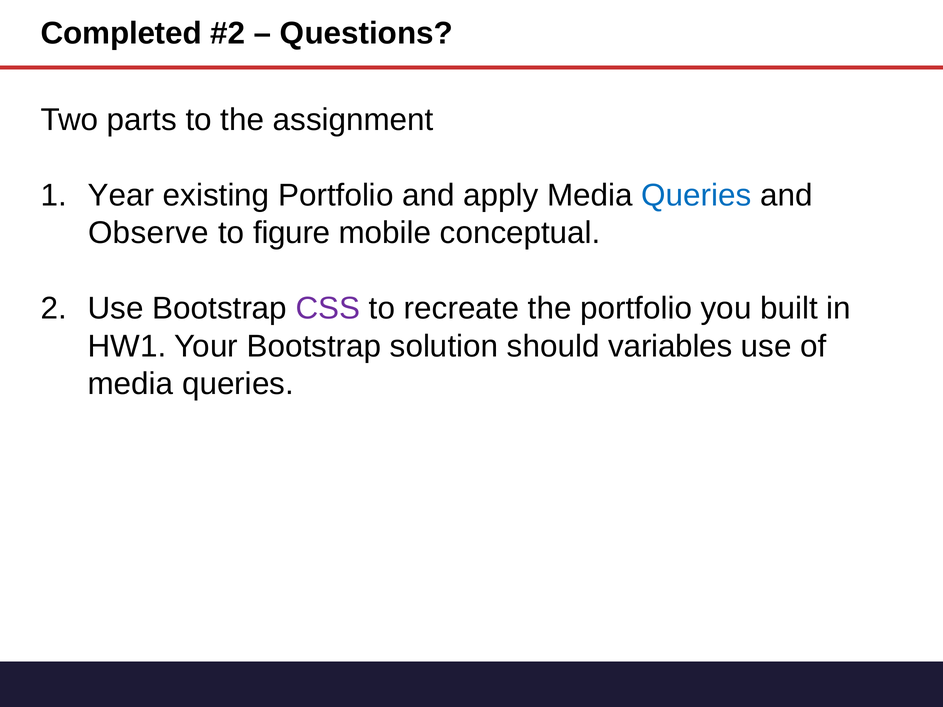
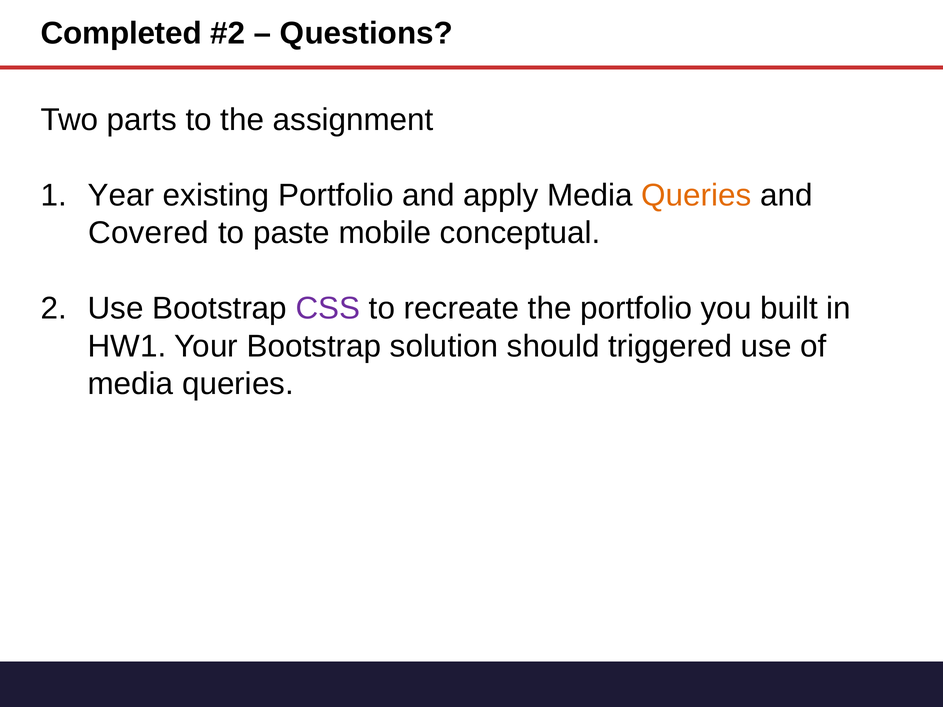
Queries colour: blue -> orange (696, 195)
Observe: Observe -> Covered (148, 233)
figure: figure -> paste (292, 233)
variables: variables -> triggered (670, 346)
